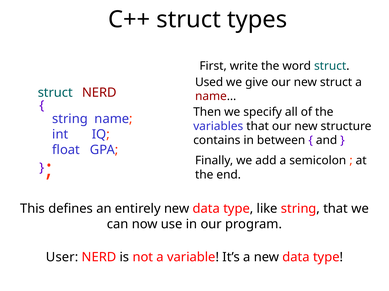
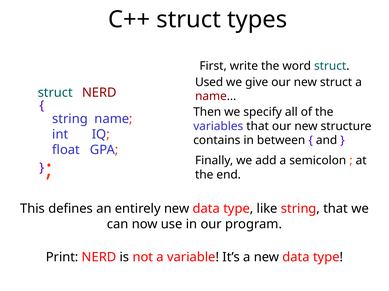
User: User -> Print (62, 258)
